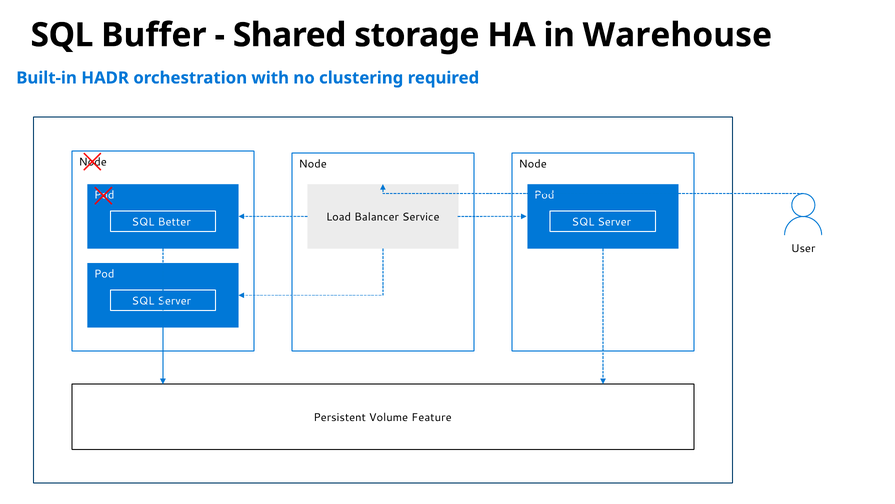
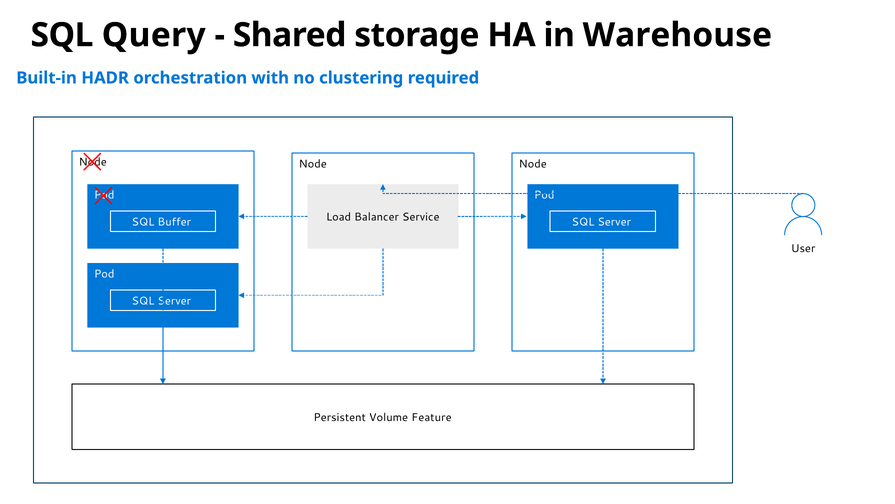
Buffer: Buffer -> Query (154, 35)
Better: Better -> Buffer (174, 222)
